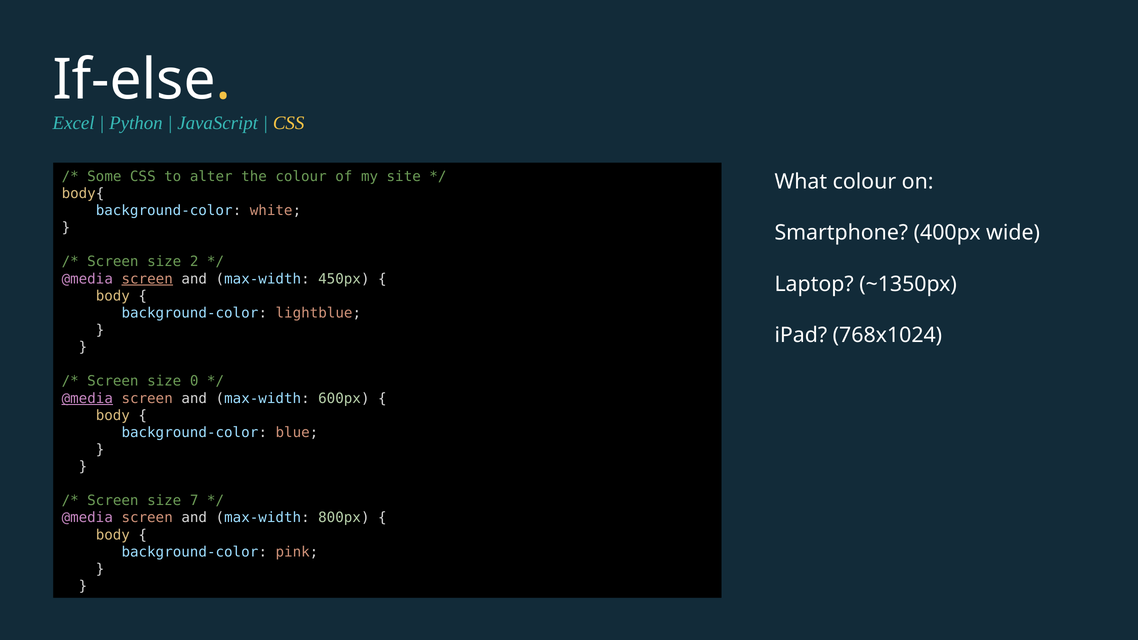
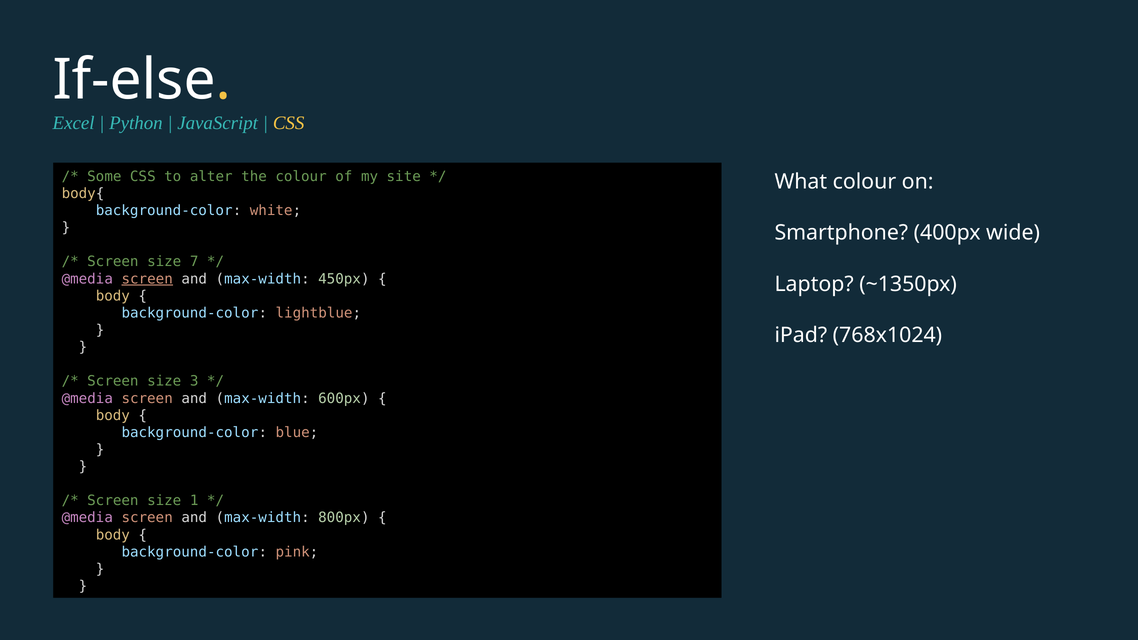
2: 2 -> 7 (194, 262)
0: 0 -> 3 (194, 381)
@media underline: present -> none (87, 398)
7: 7 -> 1 (194, 501)
